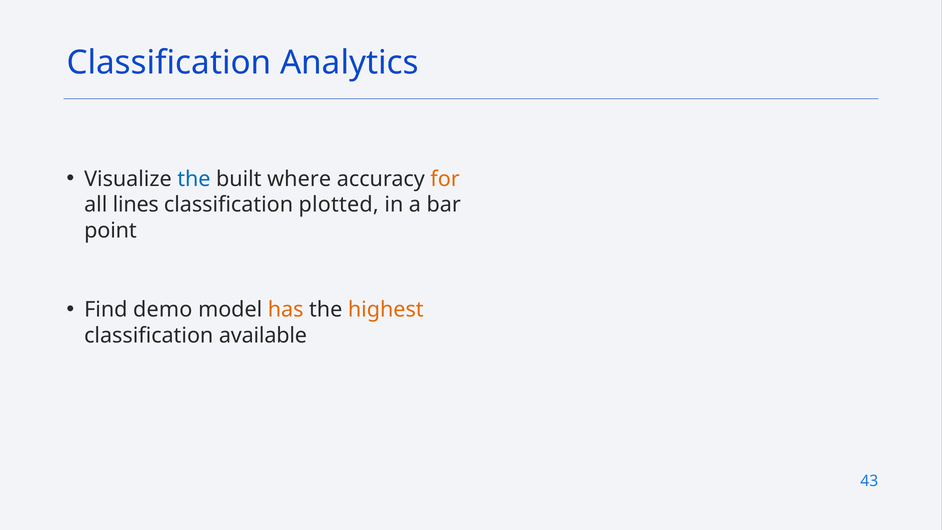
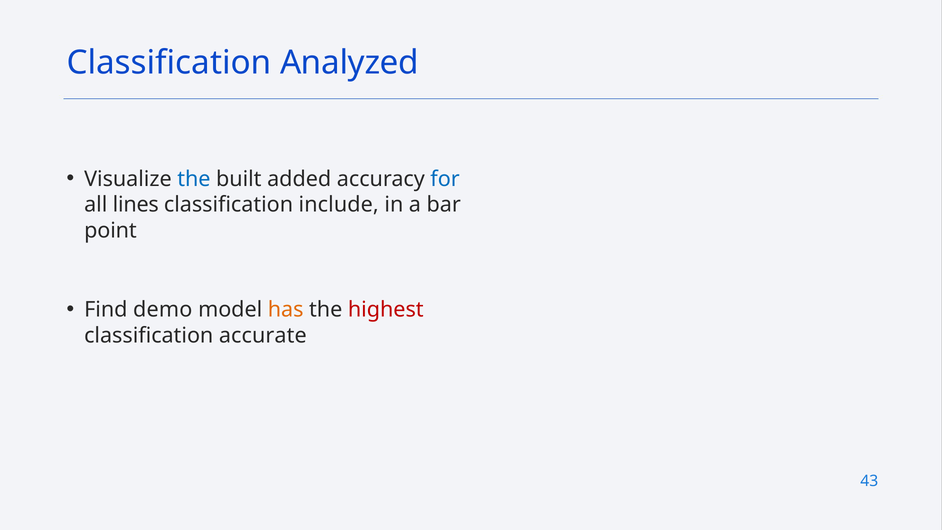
Analytics: Analytics -> Analyzed (349, 63)
where: where -> added (299, 179)
for colour: orange -> blue (445, 179)
plotted: plotted -> include (339, 205)
highest colour: orange -> red (386, 310)
available: available -> accurate (263, 336)
